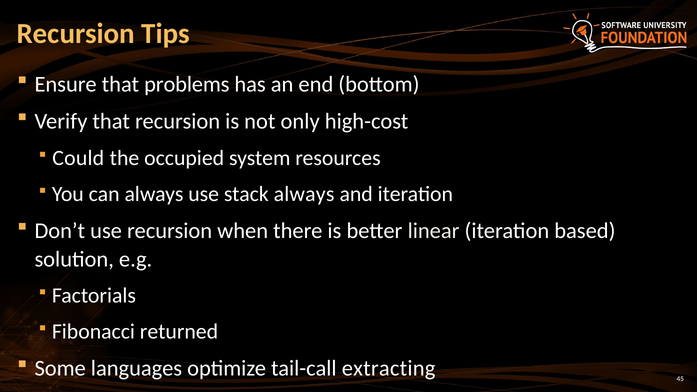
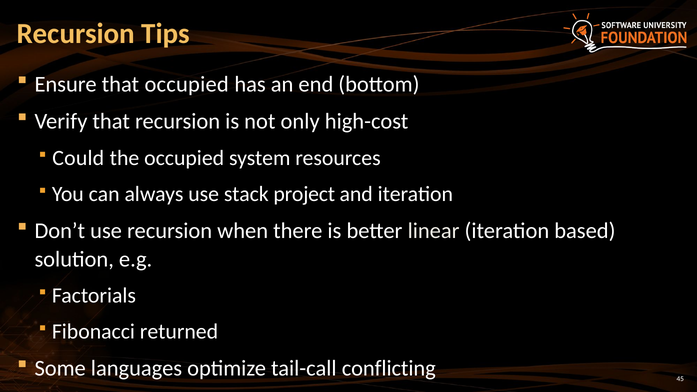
that problems: problems -> occupied (187, 84)
stack always: always -> project (304, 194)
extracting: extracting -> conflicting (389, 369)
